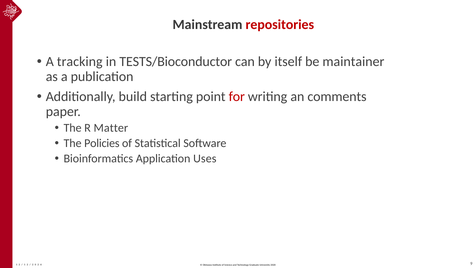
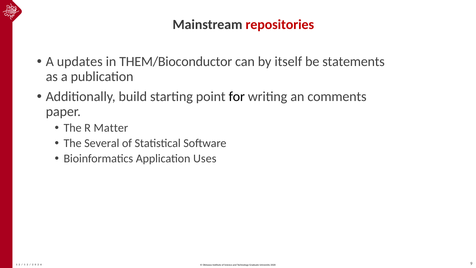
tracking: tracking -> updates (80, 62)
TESTS/Bioconductor: TESTS/Bioconductor -> THEM/Bioconductor (176, 62)
maintainer: maintainer -> statements (354, 62)
for colour: red -> black (237, 97)
Policies: Policies -> Several (102, 143)
